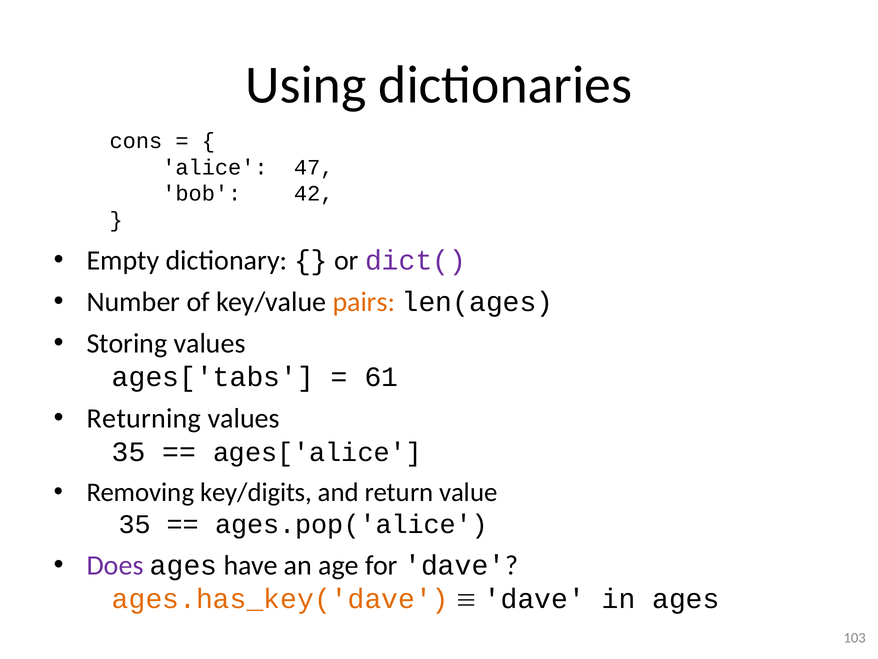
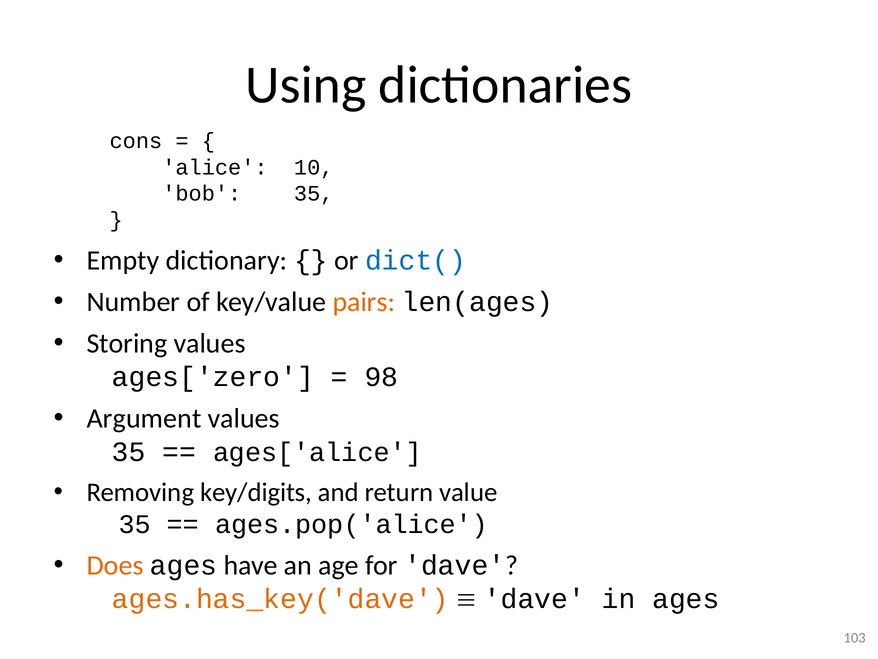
47: 47 -> 10 (314, 167)
bob 42: 42 -> 35 (314, 193)
dict( colour: purple -> blue (416, 260)
ages['tabs: ages['tabs -> ages['zero (213, 377)
61: 61 -> 98 (381, 377)
Returning: Returning -> Argument (144, 418)
Does colour: purple -> orange (115, 565)
